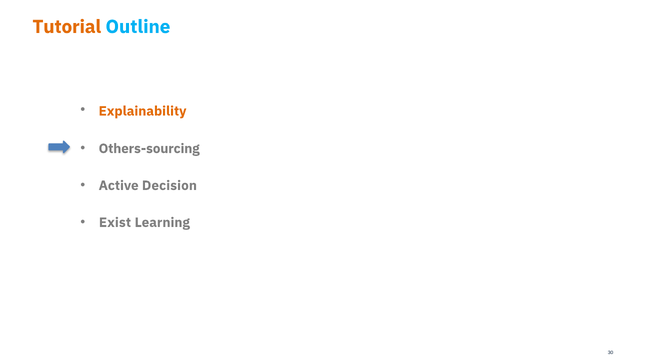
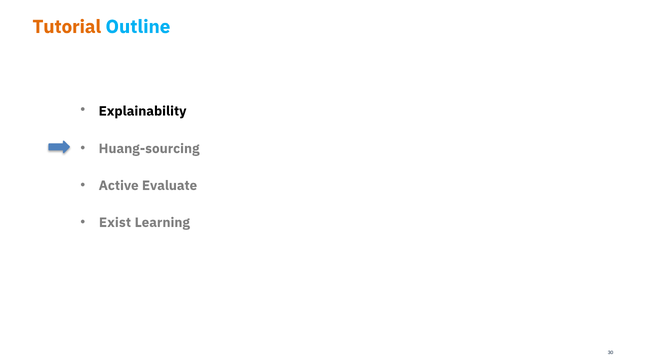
Explainability colour: orange -> black (143, 111)
Others-sourcing: Others-sourcing -> Huang-sourcing (149, 149)
Decision: Decision -> Evaluate (170, 186)
